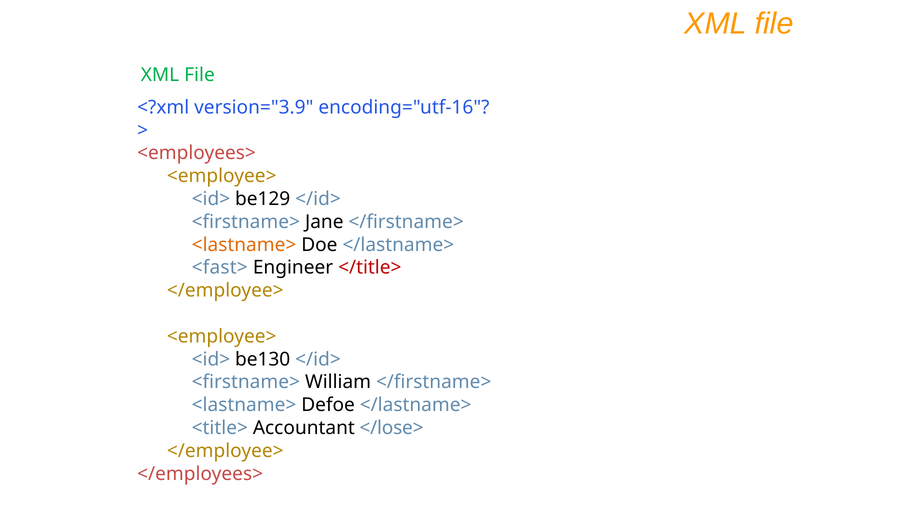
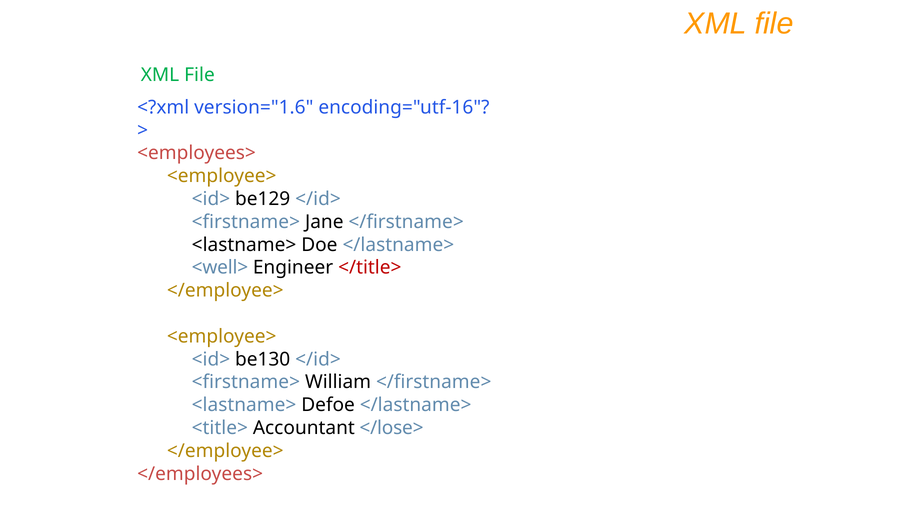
version="3.9: version="3.9 -> version="1.6 (254, 107)
<lastname> colour: orange -> black (244, 245)
<fast>: <fast> -> <well> (220, 267)
